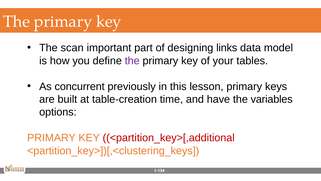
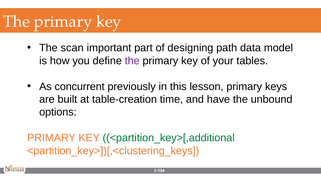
links: links -> path (227, 48)
variables: variables -> unbound (272, 99)
<partition_key>[,additional colour: red -> green (169, 138)
